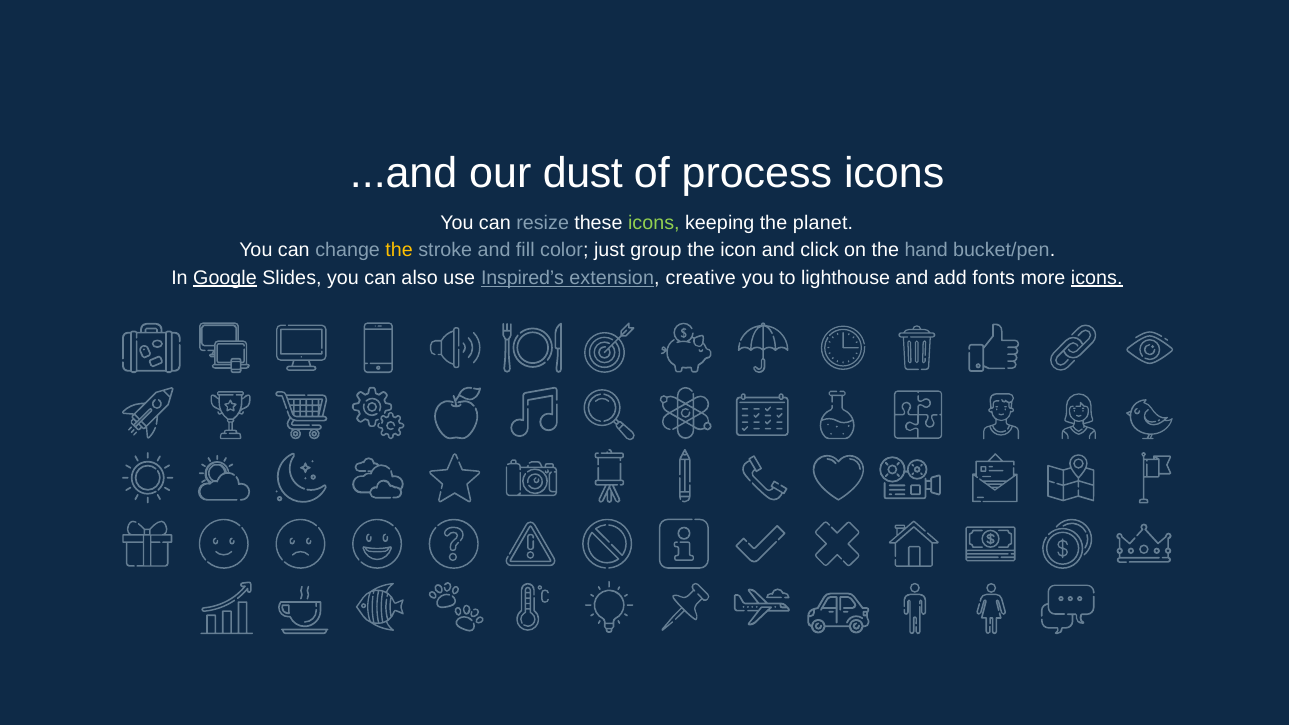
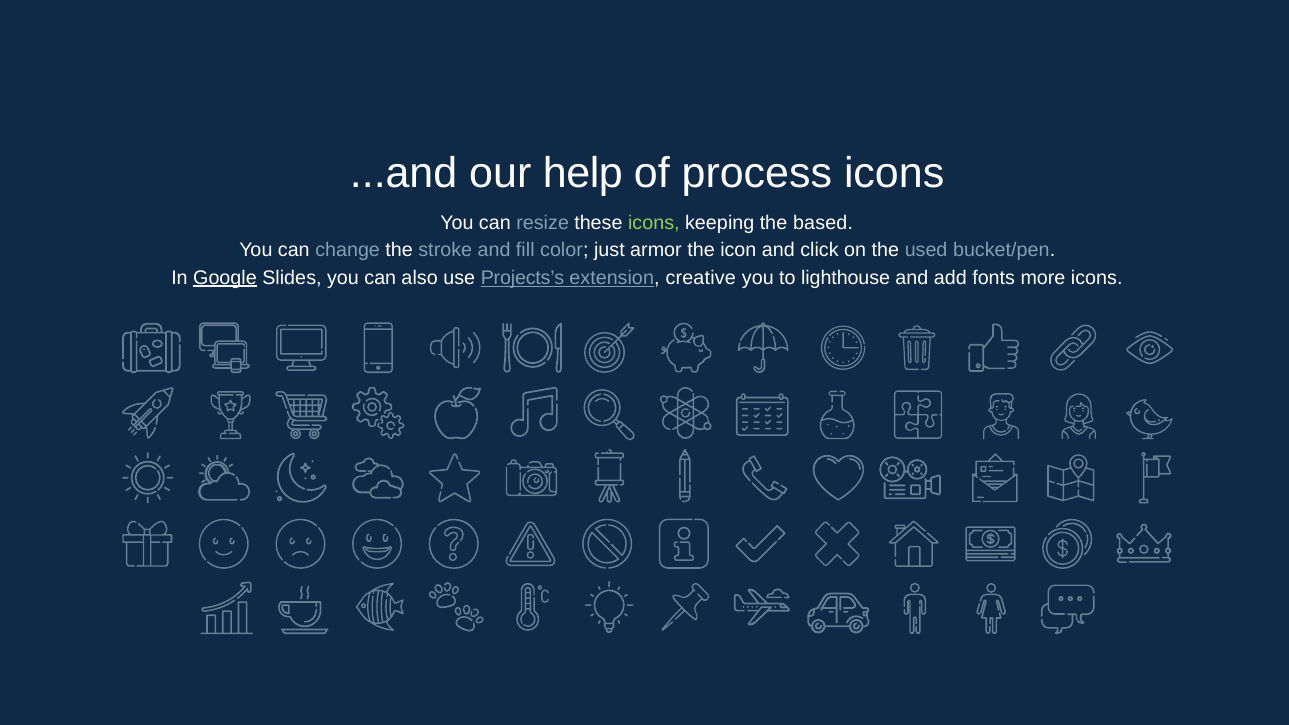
dust: dust -> help (583, 173)
planet: planet -> based (823, 223)
the colour: yellow -> white (399, 250)
group: group -> armor (656, 250)
hand: hand -> used (926, 250)
Inspired’s: Inspired’s -> Projects’s (523, 278)
icons underline: present -> none (1097, 278)
